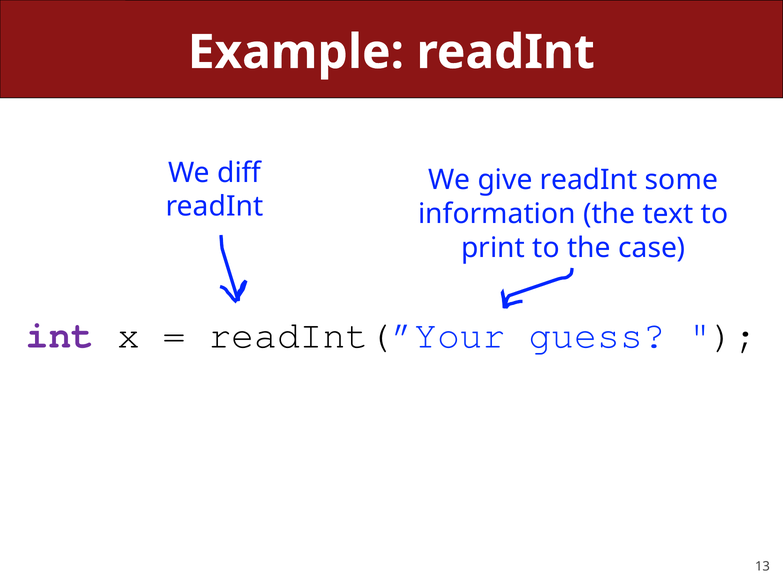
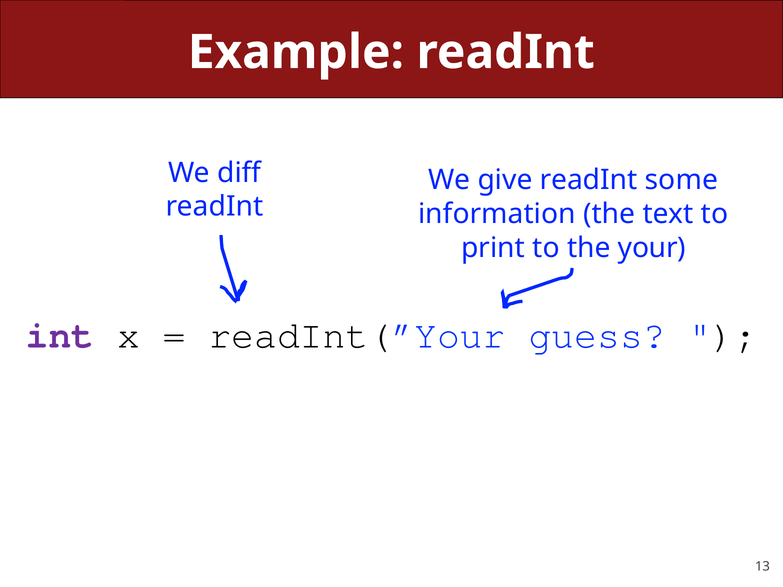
case: case -> your (652, 248)
